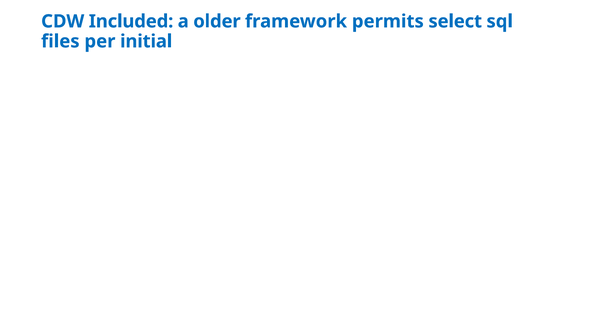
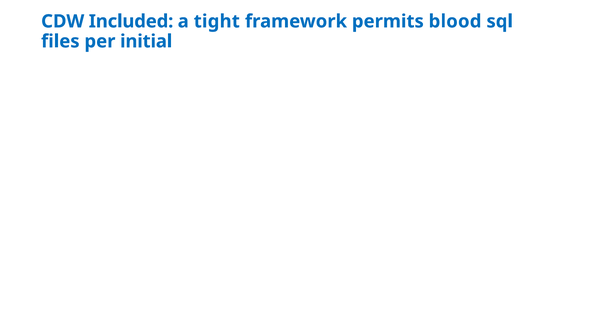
older: older -> tight (217, 21)
select: select -> blood (455, 21)
